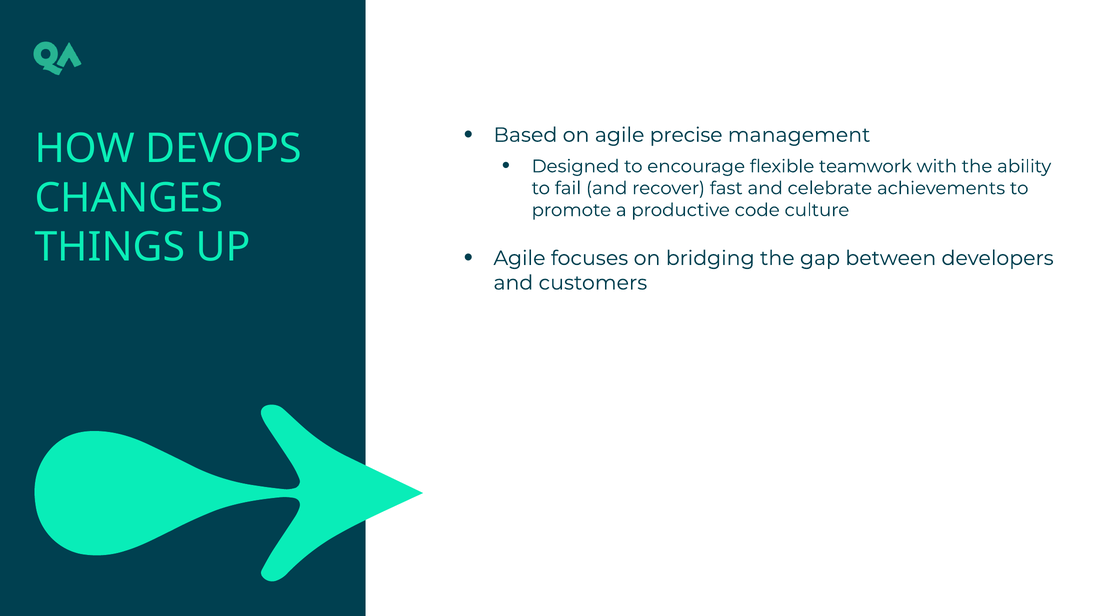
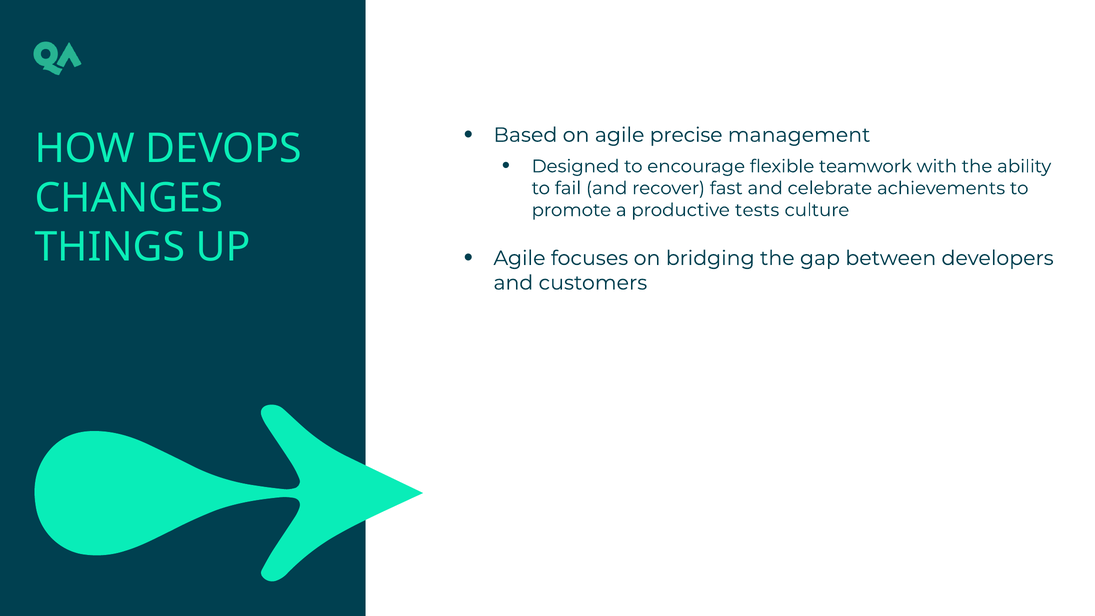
code: code -> tests (757, 210)
